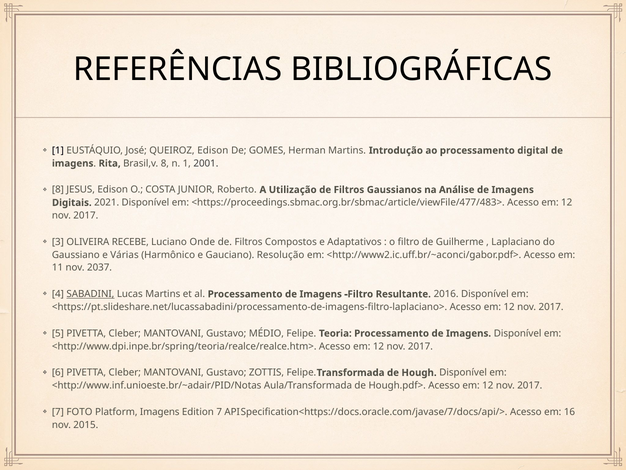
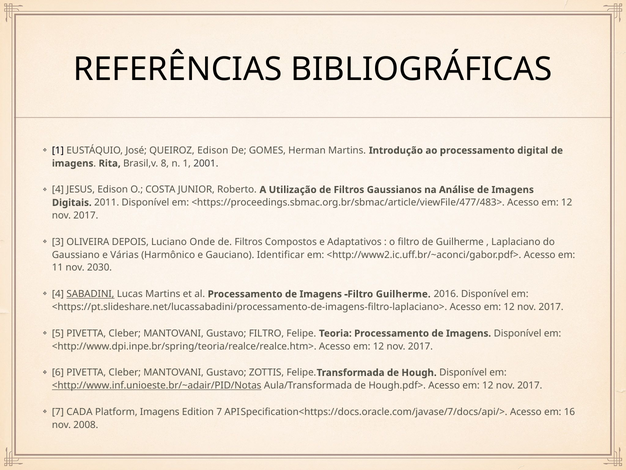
8: 8 -> 4 (58, 190)
2021: 2021 -> 2011 (107, 202)
RECEBE: RECEBE -> DEPOIS (130, 242)
Resolução: Resolução -> Identificar (281, 255)
2037: 2037 -> 2030 (100, 267)
Filtro Resultante: Resultante -> Guilherme (403, 294)
Gustavo MÉDIO: MÉDIO -> FILTRO (266, 333)
<http://www.inf.unioeste.br/~adair/PID/Notas underline: none -> present (157, 385)
FOTO: FOTO -> CADA (79, 412)
2015: 2015 -> 2008 (86, 424)
